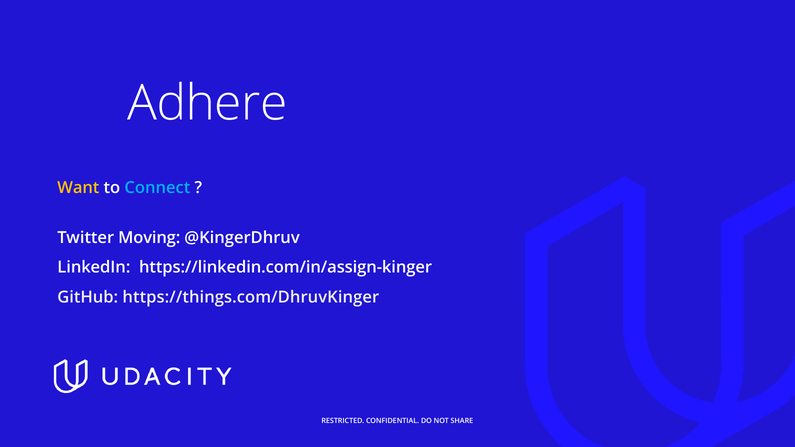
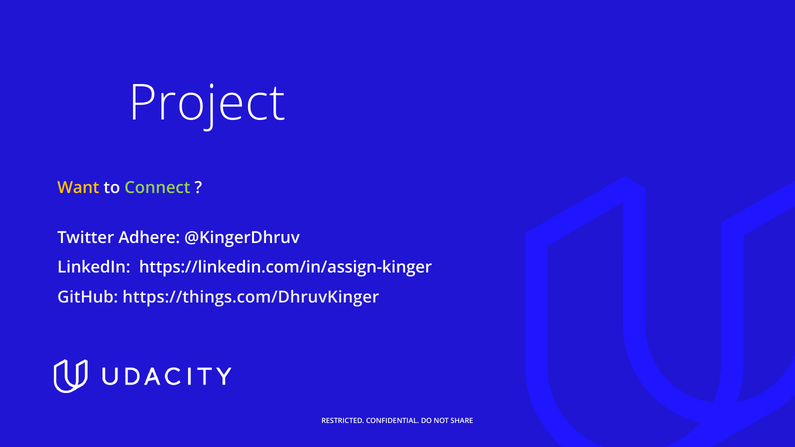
Adhere: Adhere -> Project (207, 104)
Connect colour: light blue -> light green (157, 188)
Moving: Moving -> Adhere (149, 238)
